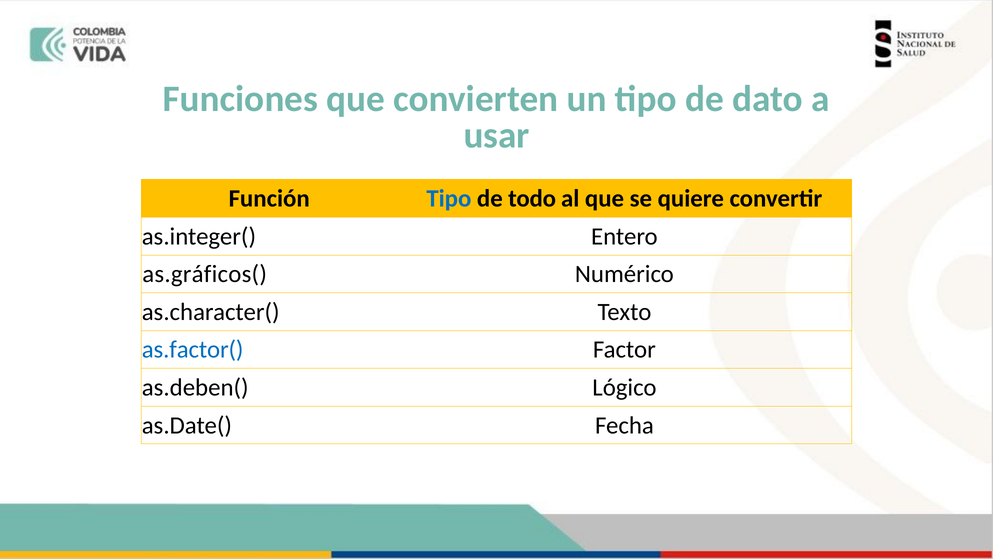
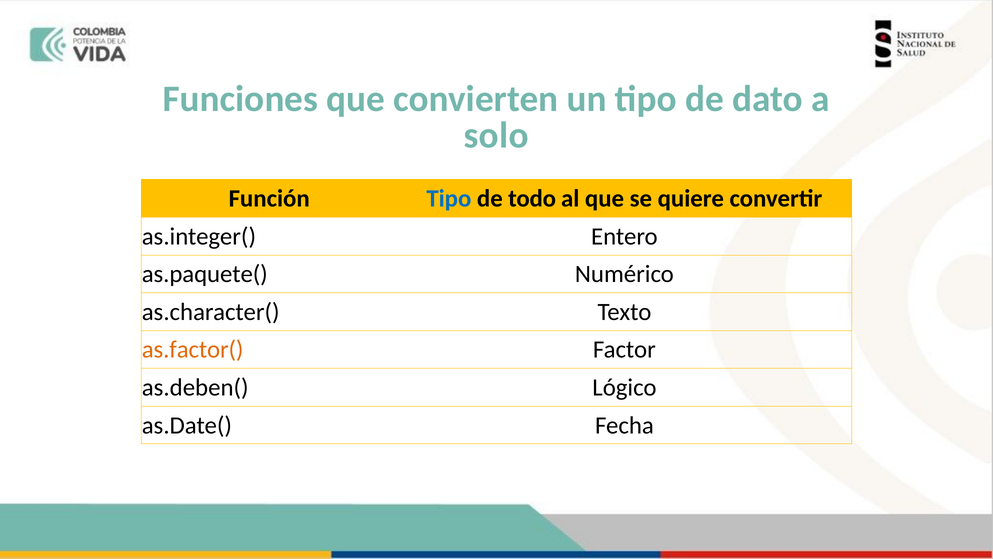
usar: usar -> solo (496, 135)
as.gráficos(: as.gráficos( -> as.paquete( (205, 274)
as.factor( colour: blue -> orange (193, 349)
